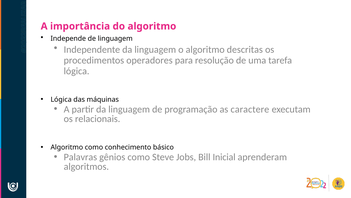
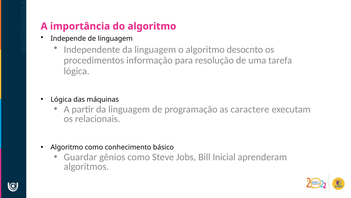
descritas: descritas -> desocnto (245, 49)
operadores: operadores -> informação (149, 60)
Palavras: Palavras -> Guardar (80, 157)
